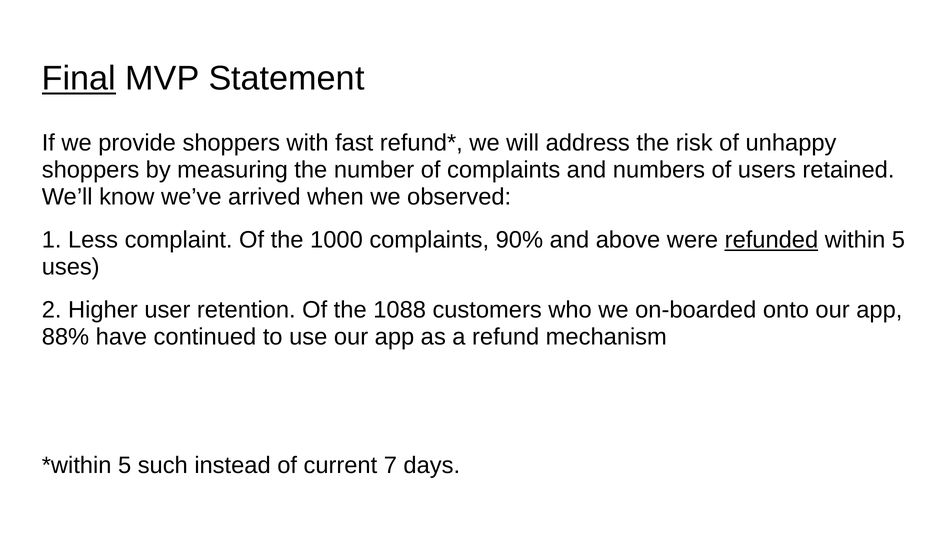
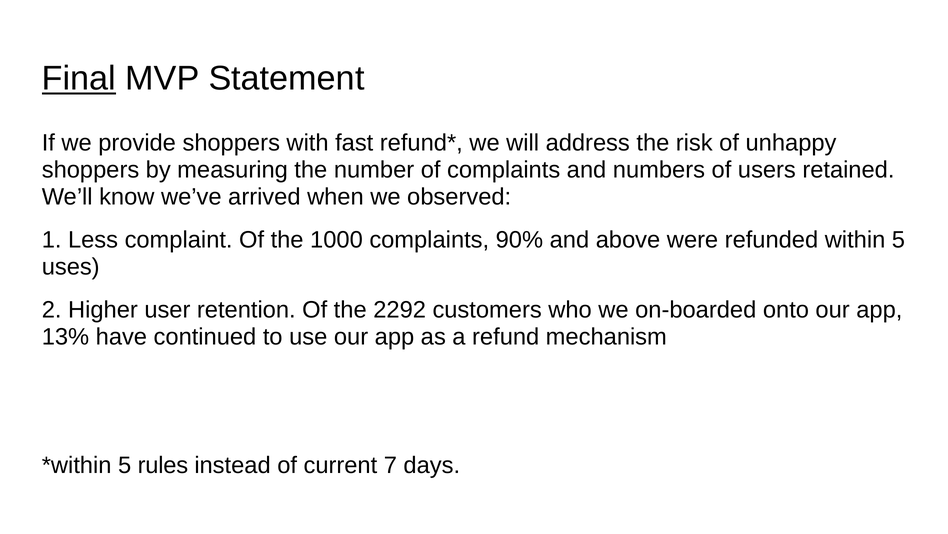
refunded underline: present -> none (771, 240)
1088: 1088 -> 2292 (400, 309)
88%: 88% -> 13% (65, 336)
such: such -> rules (163, 465)
